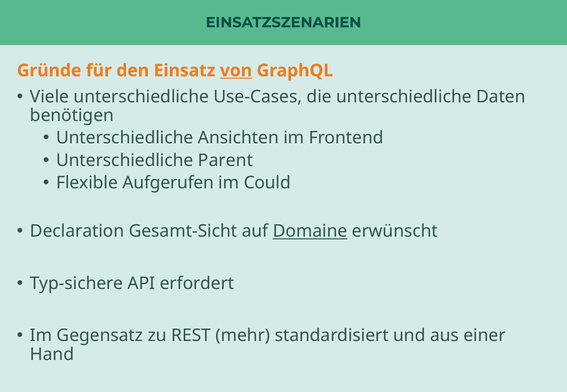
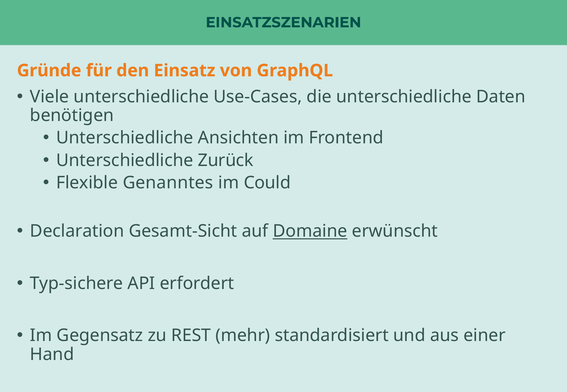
von underline: present -> none (236, 71)
Parent: Parent -> Zurück (226, 161)
Aufgerufen: Aufgerufen -> Genanntes (168, 183)
